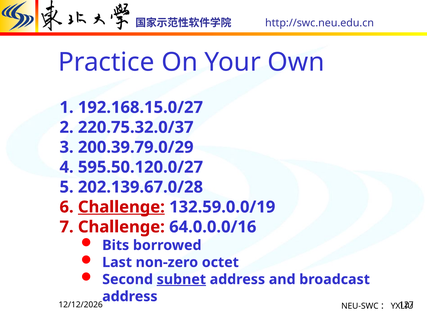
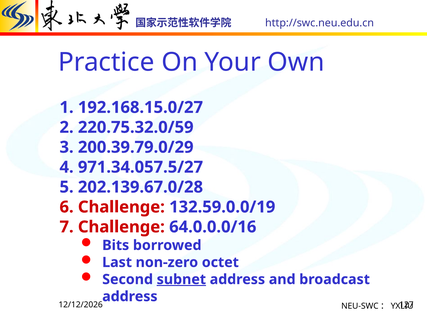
220.75.32.0/37: 220.75.32.0/37 -> 220.75.32.0/59 (136, 127)
595.50.120.0/27: 595.50.120.0/27 -> 971.34.057.5/27 (140, 167)
Challenge underline: present -> none (121, 207)
